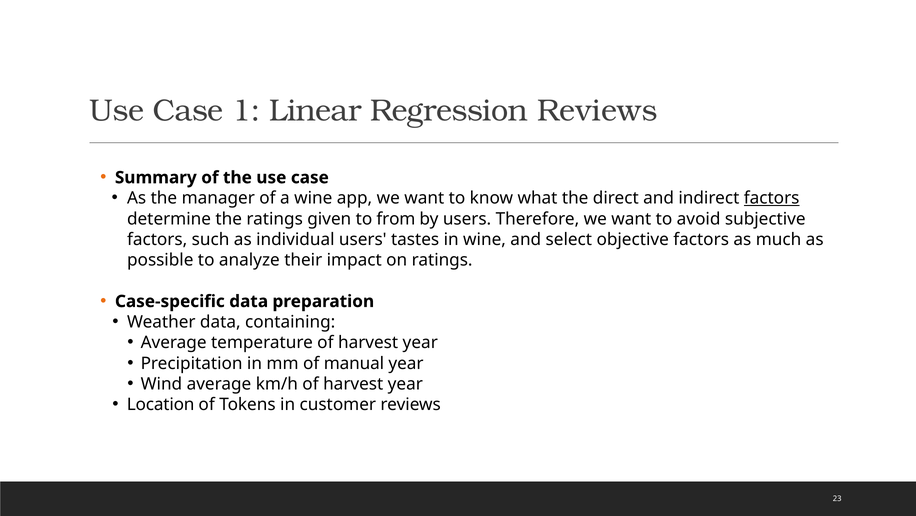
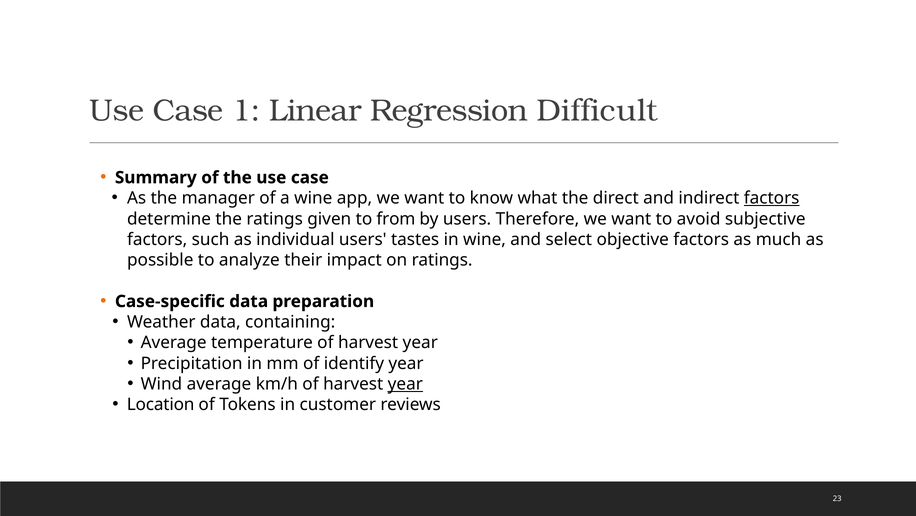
Regression Reviews: Reviews -> Difficult (597, 110)
manual: manual -> identify (354, 363)
year underline: none -> present (405, 383)
